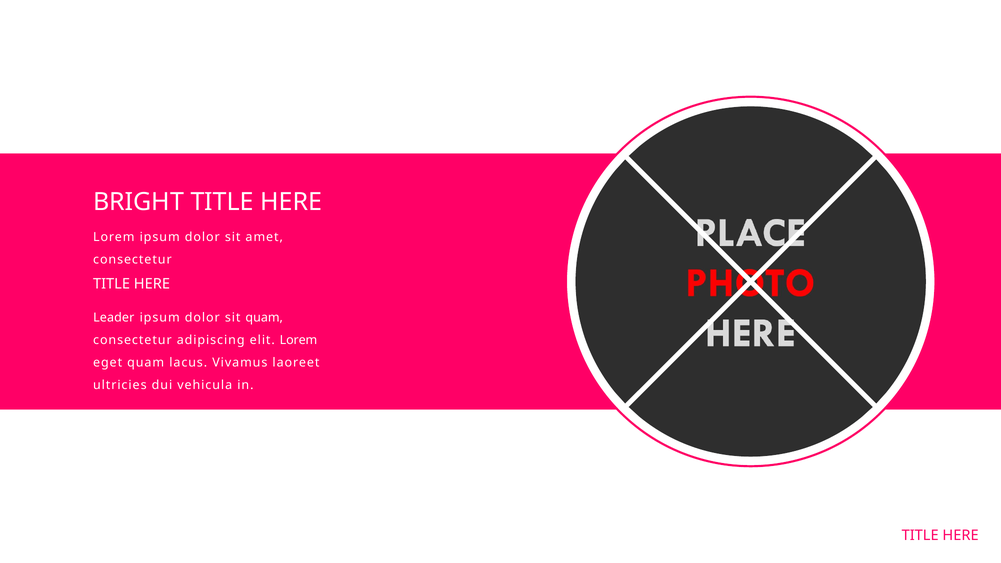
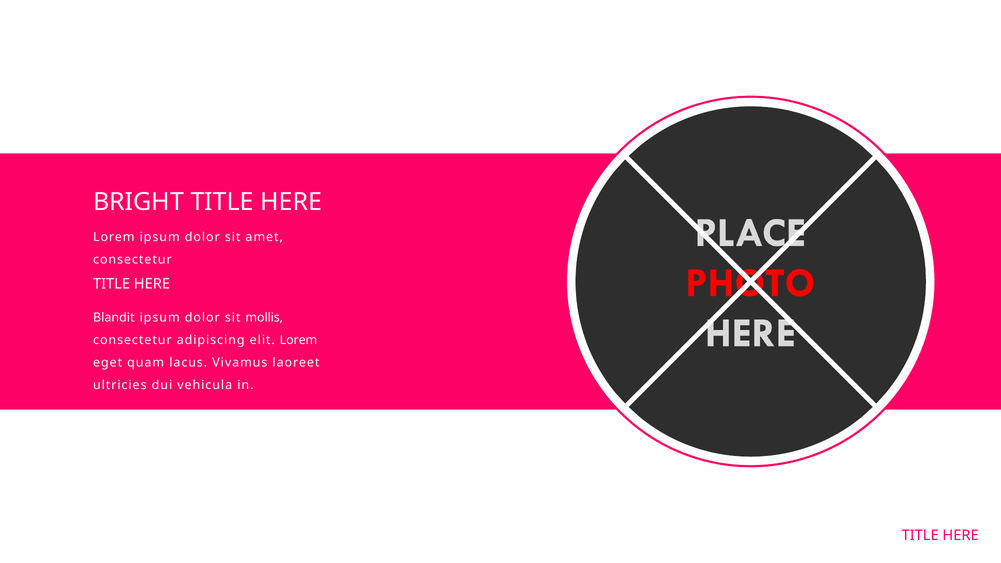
Leader: Leader -> Blandit (114, 318)
sit quam: quam -> mollis (264, 318)
